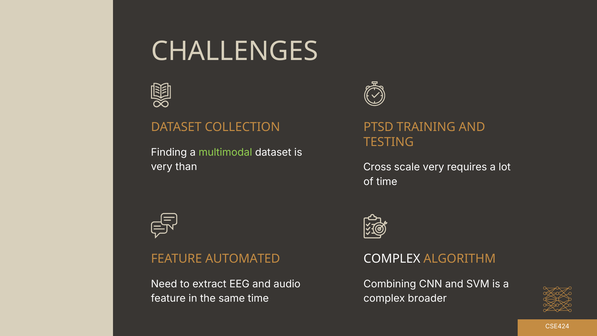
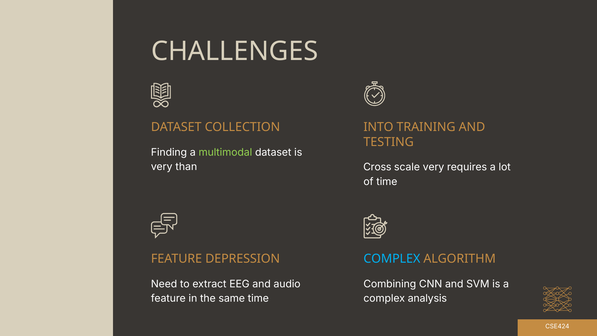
PTSD: PTSD -> INTO (378, 127)
AUTOMATED: AUTOMATED -> DEPRESSION (243, 259)
COMPLEX colour: white -> light blue (392, 259)
broader: broader -> analysis (427, 298)
